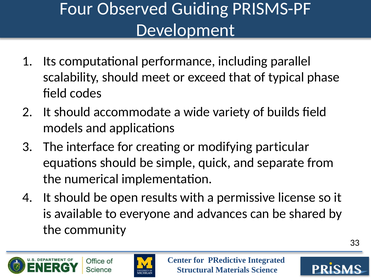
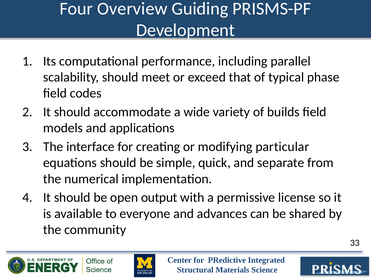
Observed: Observed -> Overview (132, 9)
results: results -> output (159, 198)
